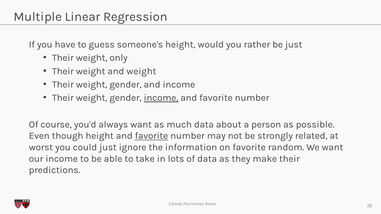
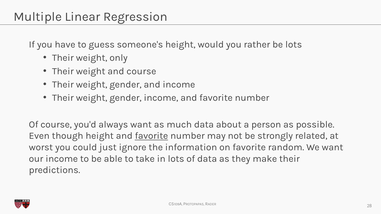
be just: just -> lots (294, 45)
and weight: weight -> course (141, 71)
income underline: present -> none (161, 98)
